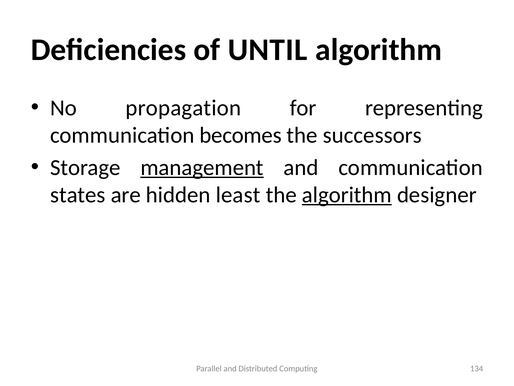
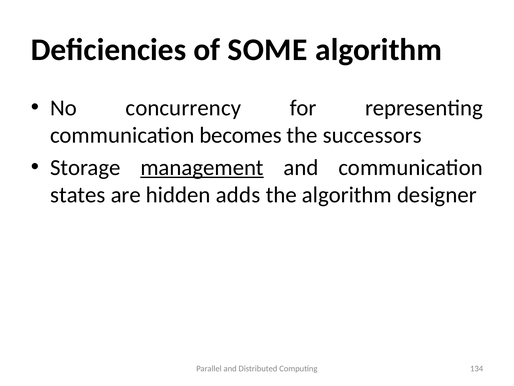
UNTIL: UNTIL -> SOME (267, 50)
propagation: propagation -> concurrency (183, 108)
least: least -> adds (238, 195)
algorithm underline: present -> none (347, 195)
